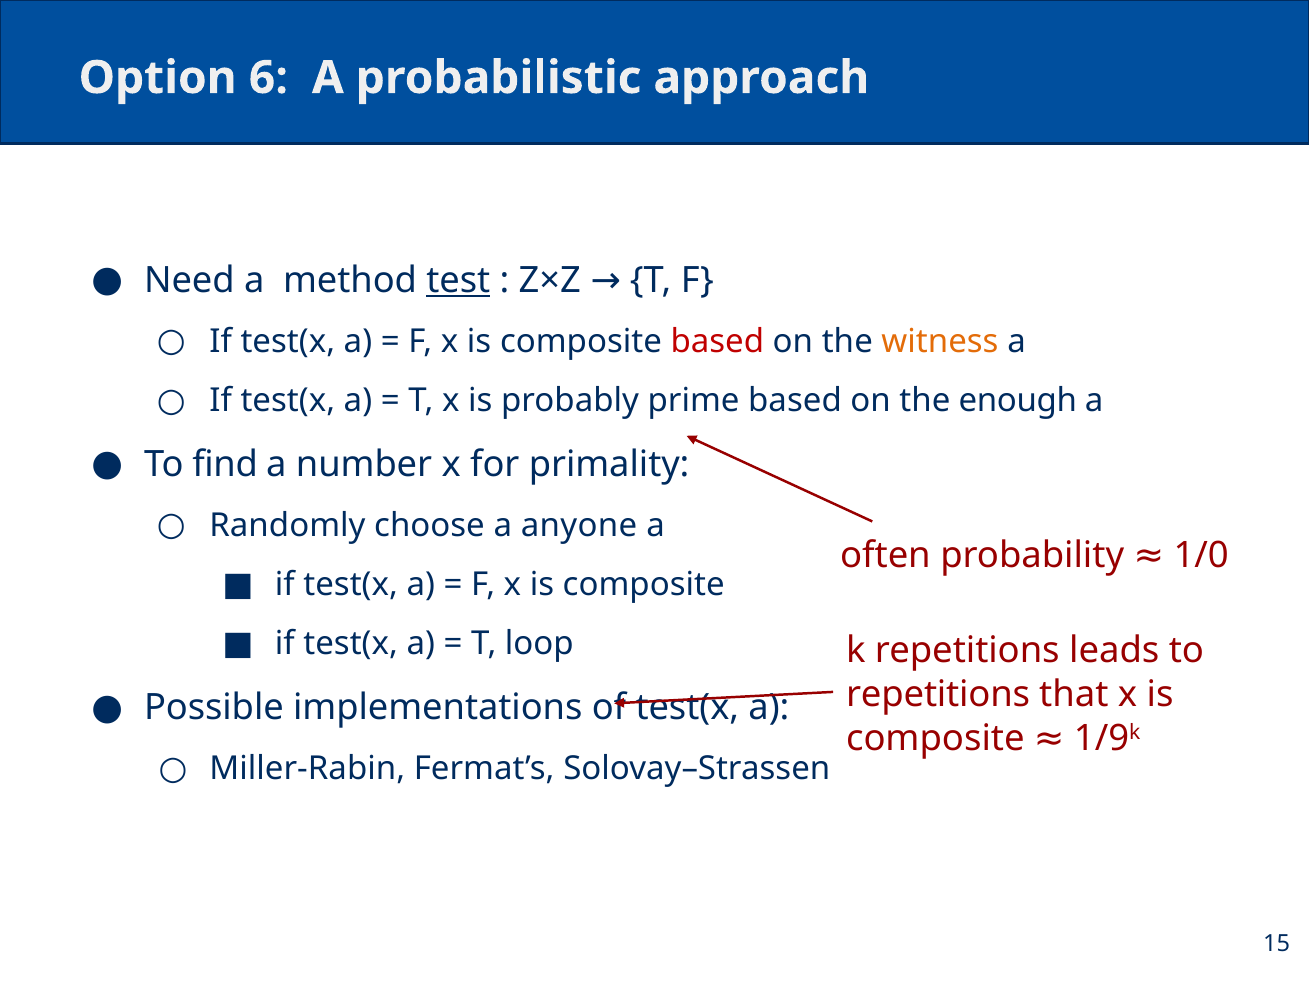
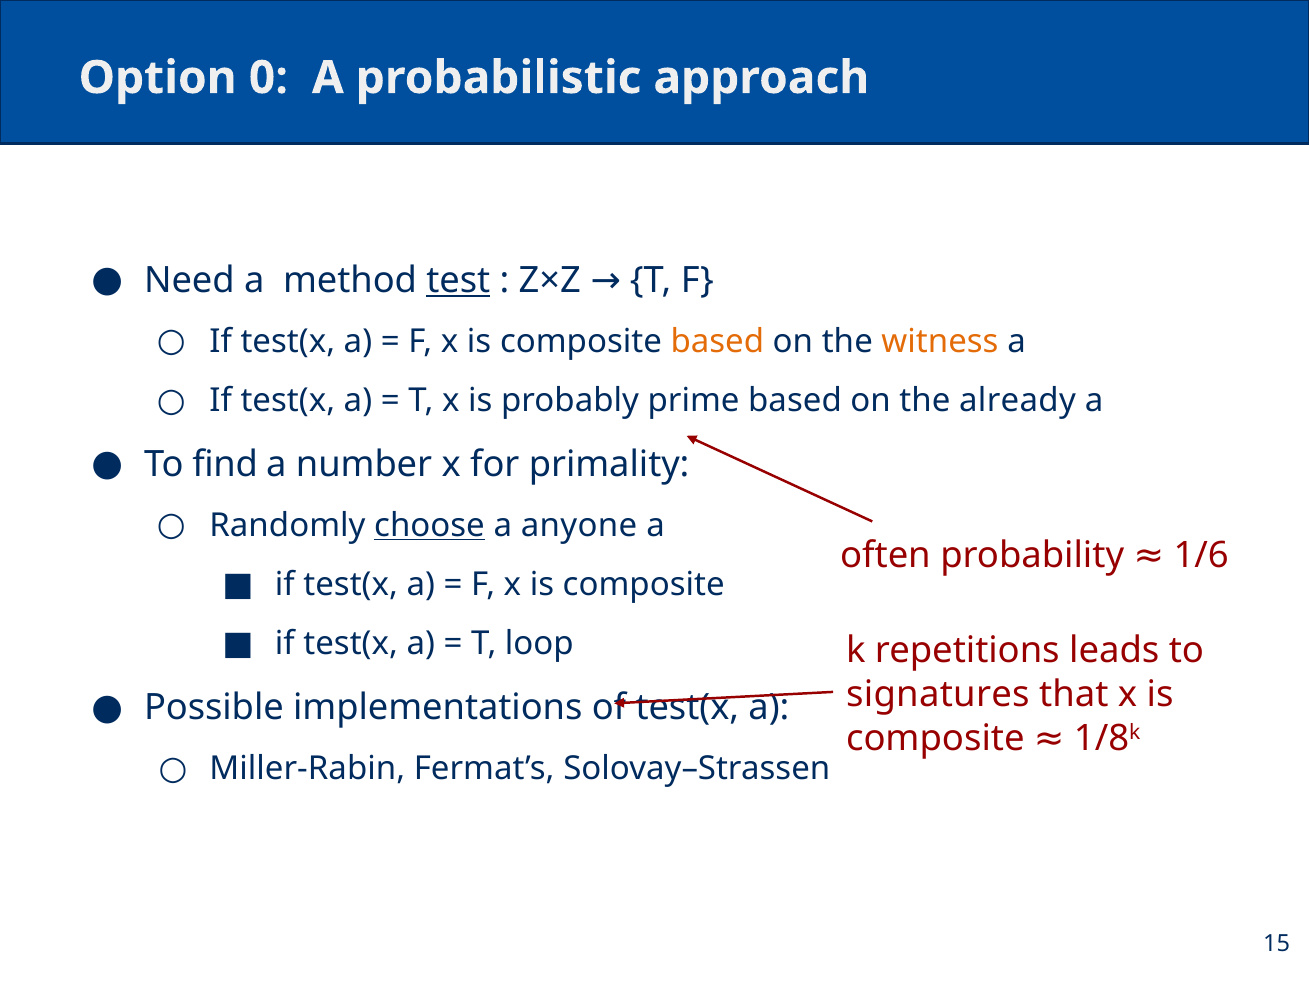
6: 6 -> 0 (268, 78)
based colour: red -> orange (717, 341)
enough: enough -> already (1018, 401)
choose underline: none -> present (429, 526)
1/0: 1/0 -> 1/6 (1201, 556)
repetitions: repetitions -> signatures (938, 695)
1/9: 1/9 -> 1/8 (1102, 738)
